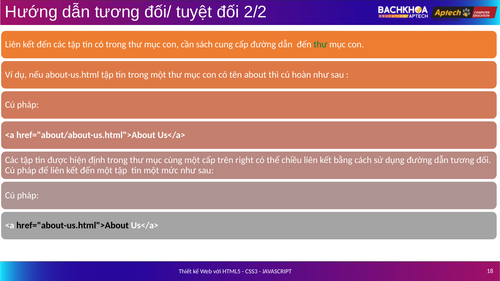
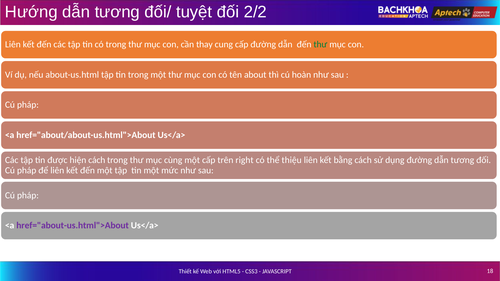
sách: sách -> thay (204, 45)
hiện định: định -> cách (97, 160)
chiều: chiều -> thiệu (292, 160)
href="about-us.html">About colour: black -> purple (73, 226)
